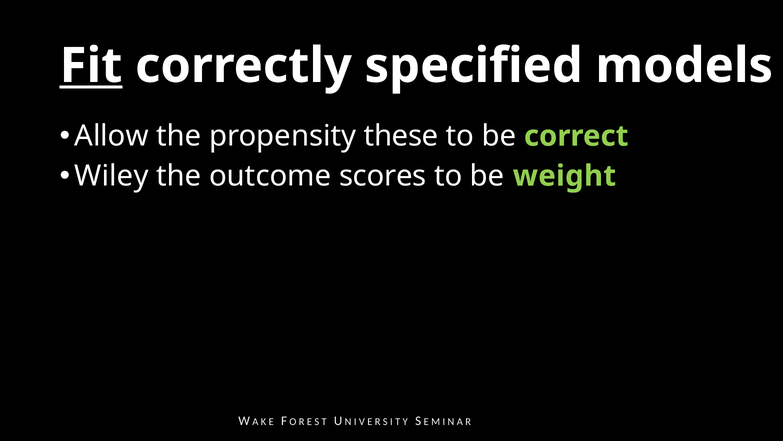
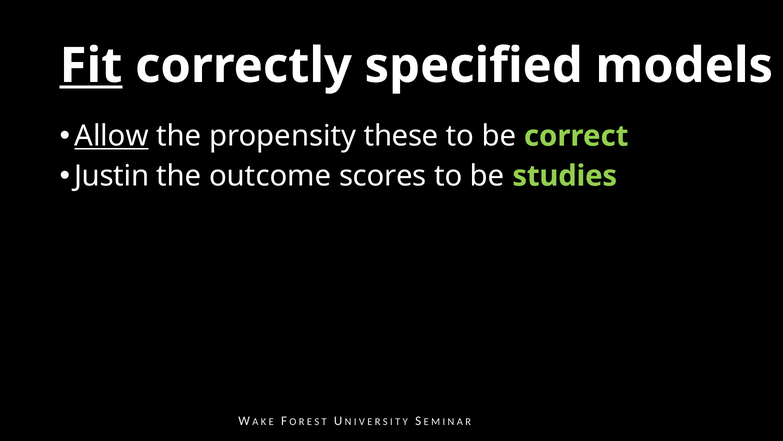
Allow underline: none -> present (112, 136)
Wiley: Wiley -> Justin (112, 176)
weight: weight -> studies (565, 176)
